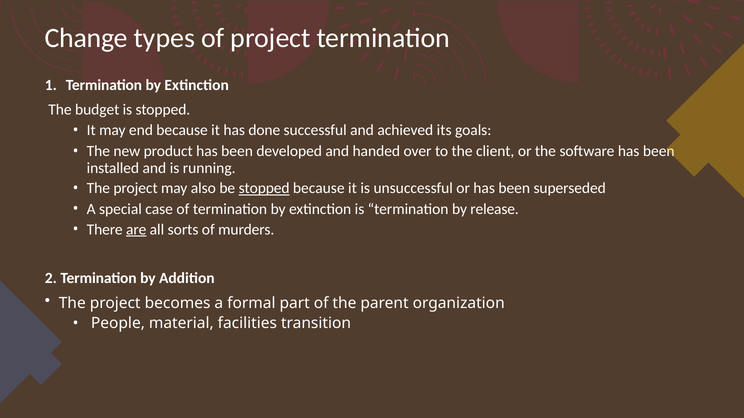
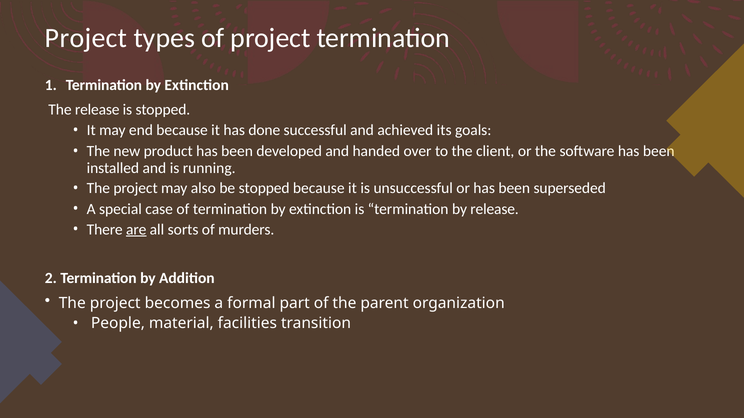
Change: Change -> Project (86, 38)
The budget: budget -> release (97, 110)
stopped underline: present -> none (264, 189)
